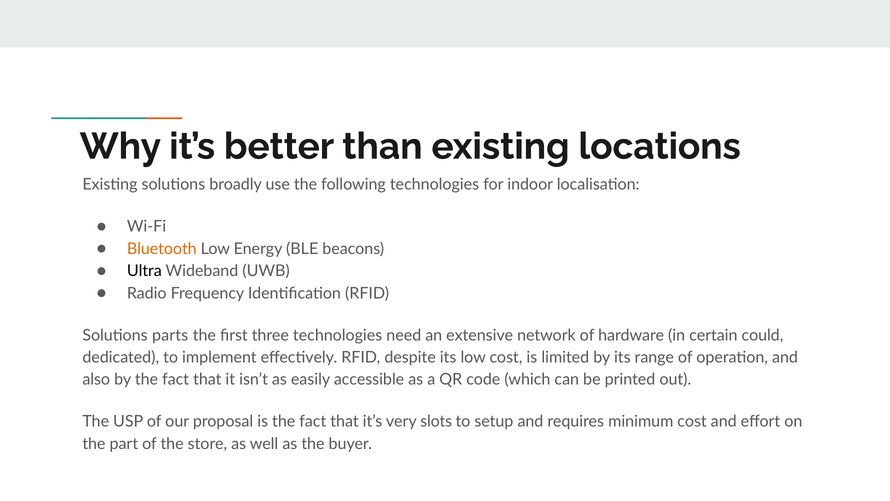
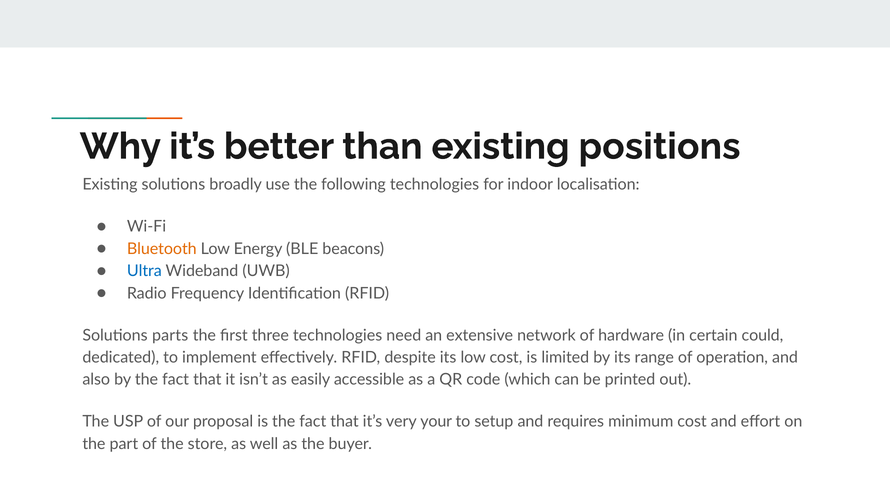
locations: locations -> positions (660, 146)
Ultra colour: black -> blue (144, 271)
slots: slots -> your (436, 421)
